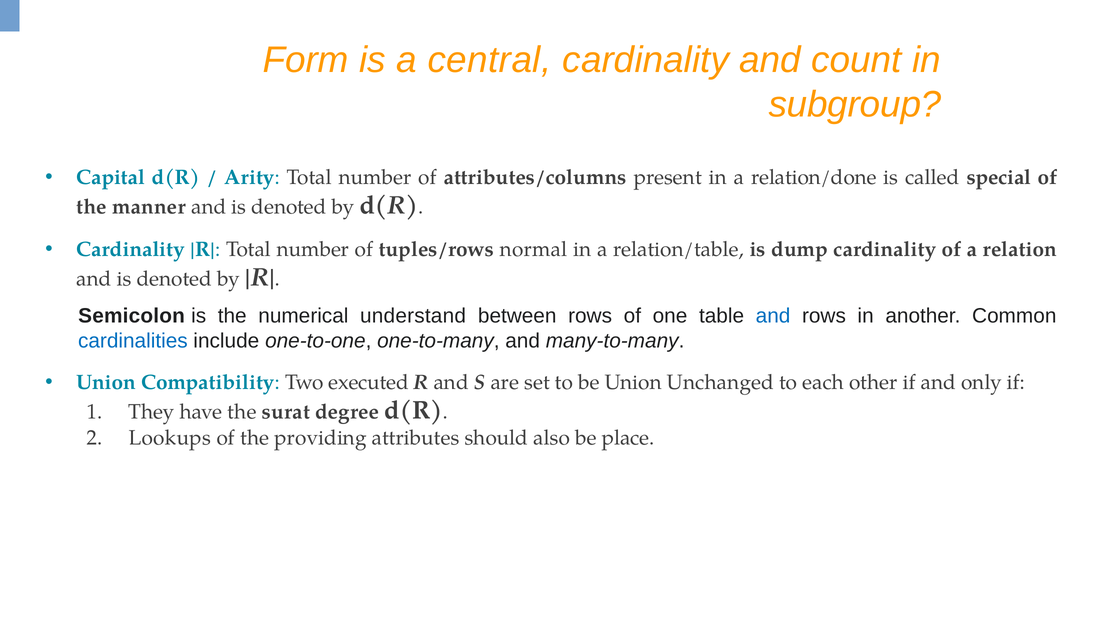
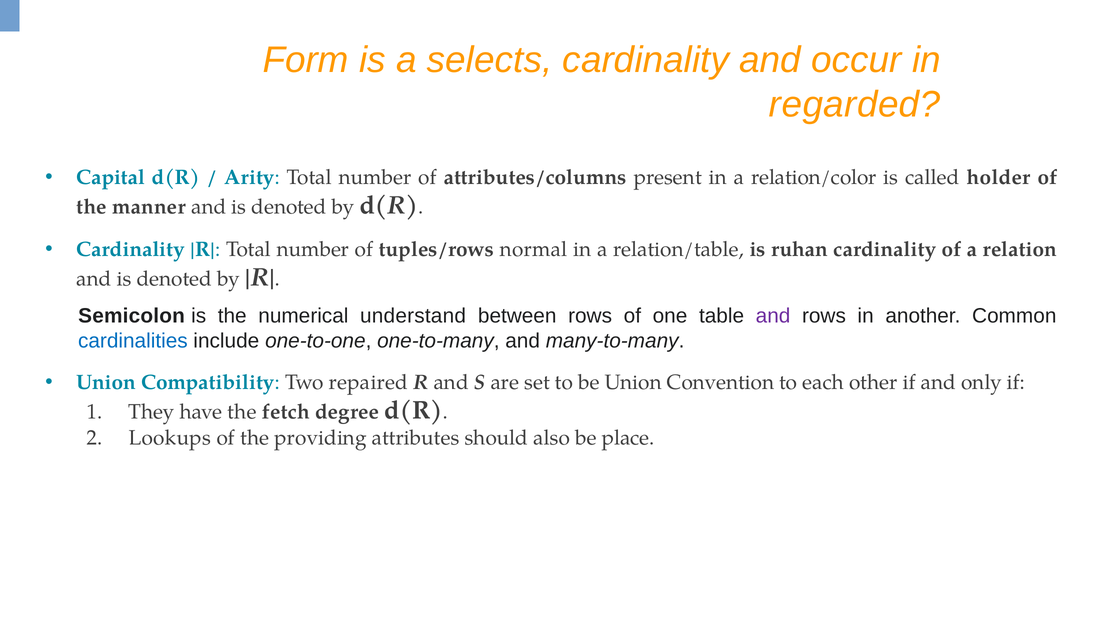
central: central -> selects (490, 60)
count: count -> occur (856, 60)
subgroup: subgroup -> regarded (855, 105)
relation/done: relation/done -> relation/color (814, 177)
special: special -> holder (999, 177)
dump: dump -> ruhan (800, 249)
and colour: blue -> purple (773, 316)
executed: executed -> repaired (368, 382)
Unchanged: Unchanged -> Convention (720, 382)
surat: surat -> fetch (286, 412)
